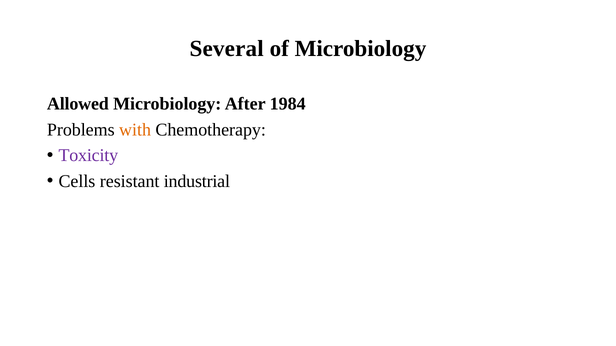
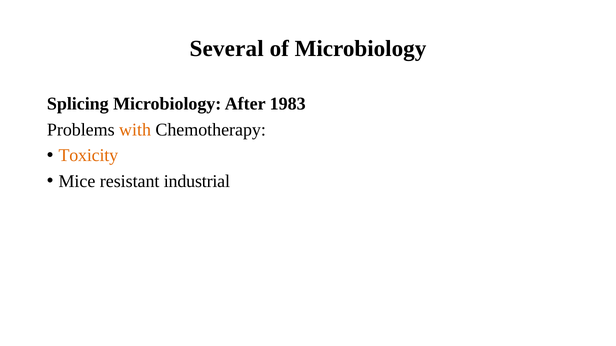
Allowed: Allowed -> Splicing (78, 104)
1984: 1984 -> 1983 (288, 104)
Toxicity colour: purple -> orange (88, 156)
Cells: Cells -> Mice (77, 181)
